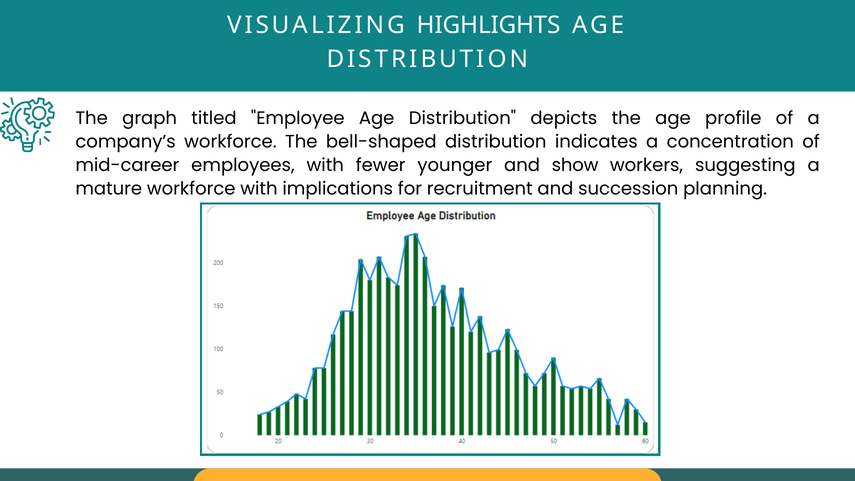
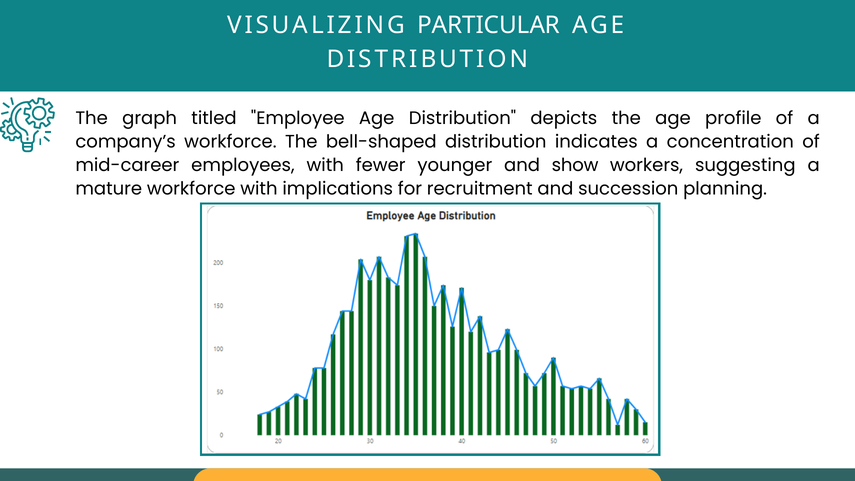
HIGHLIGHTS: HIGHLIGHTS -> PARTICULAR (489, 25)
